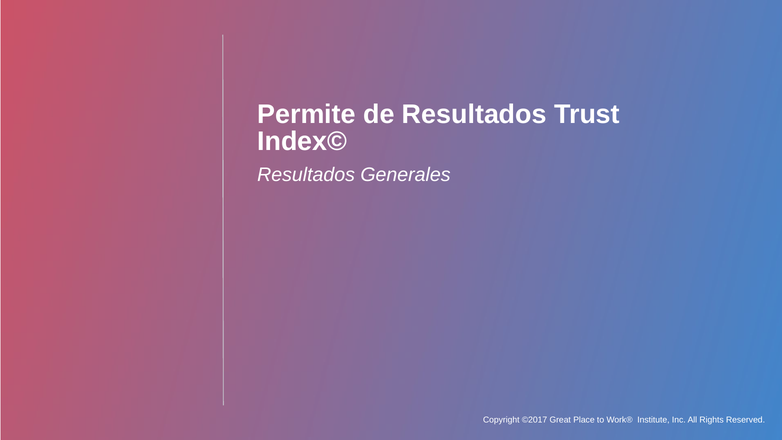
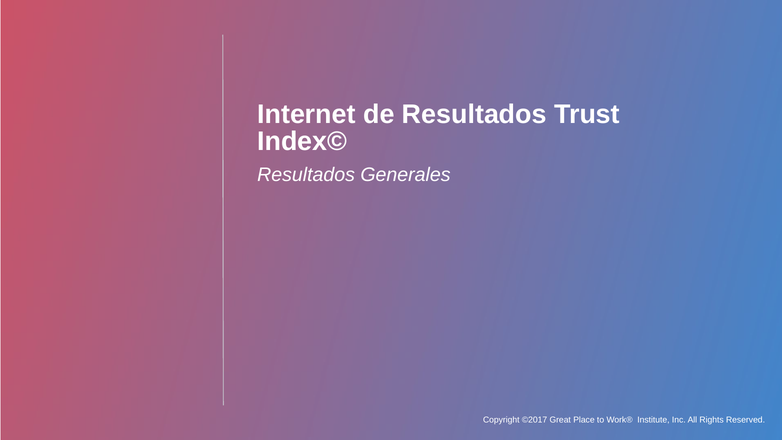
Permite: Permite -> Internet (306, 114)
